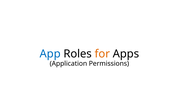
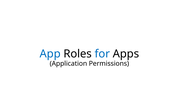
for colour: orange -> blue (102, 54)
